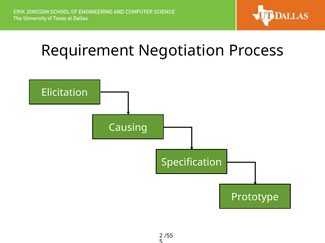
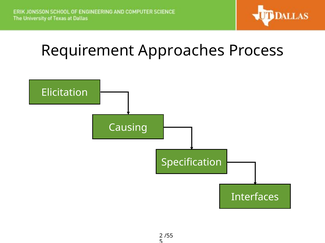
Negotiation: Negotiation -> Approaches (181, 51)
Prototype: Prototype -> Interfaces (255, 198)
